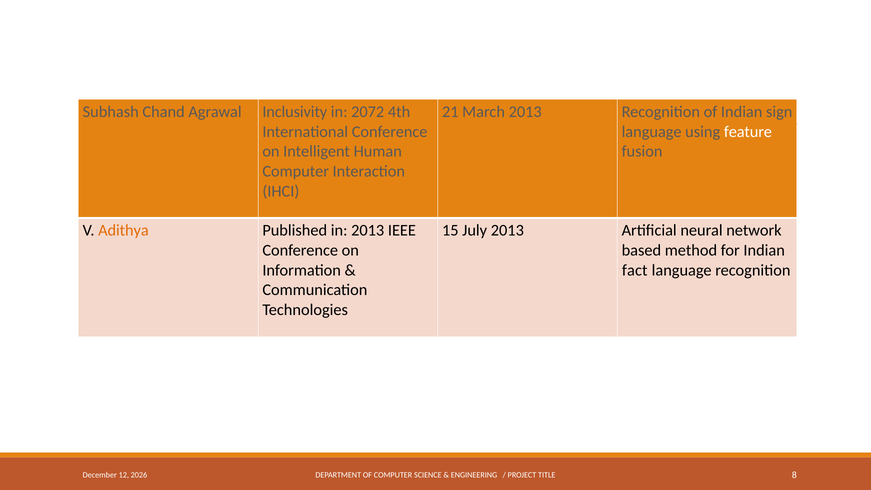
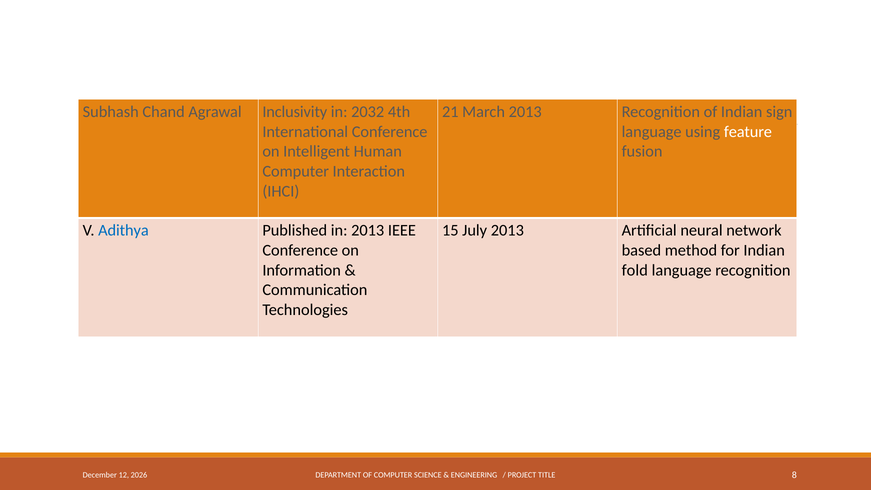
2072: 2072 -> 2032 (368, 112)
Adithya colour: orange -> blue (123, 230)
fact: fact -> fold (635, 270)
